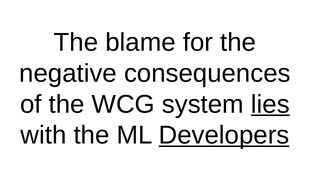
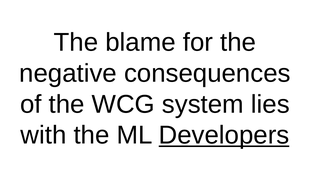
lies underline: present -> none (270, 104)
